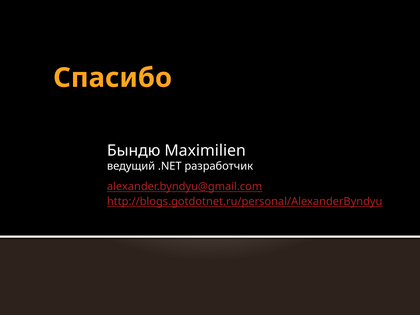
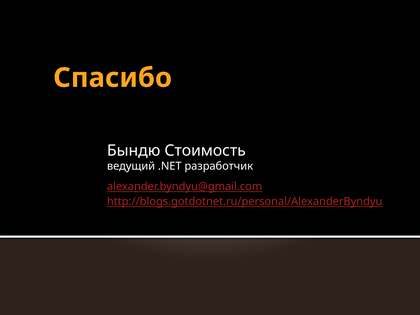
Maximilien: Maximilien -> Стоимость (205, 151)
